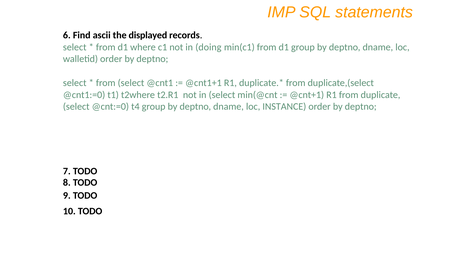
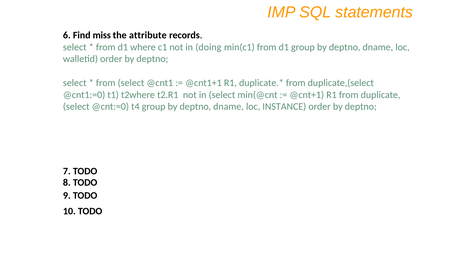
ascii: ascii -> miss (102, 35)
displayed: displayed -> attribute (148, 35)
